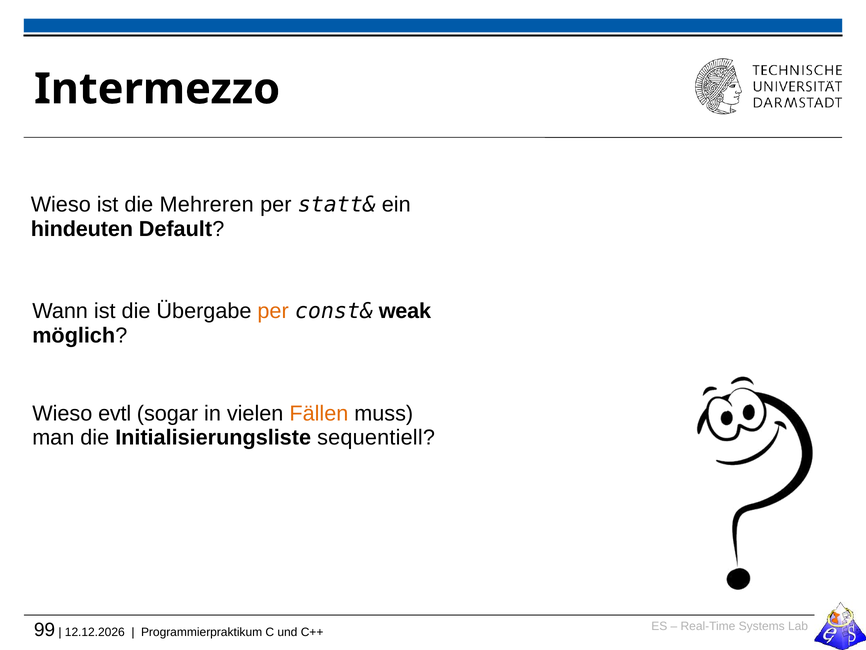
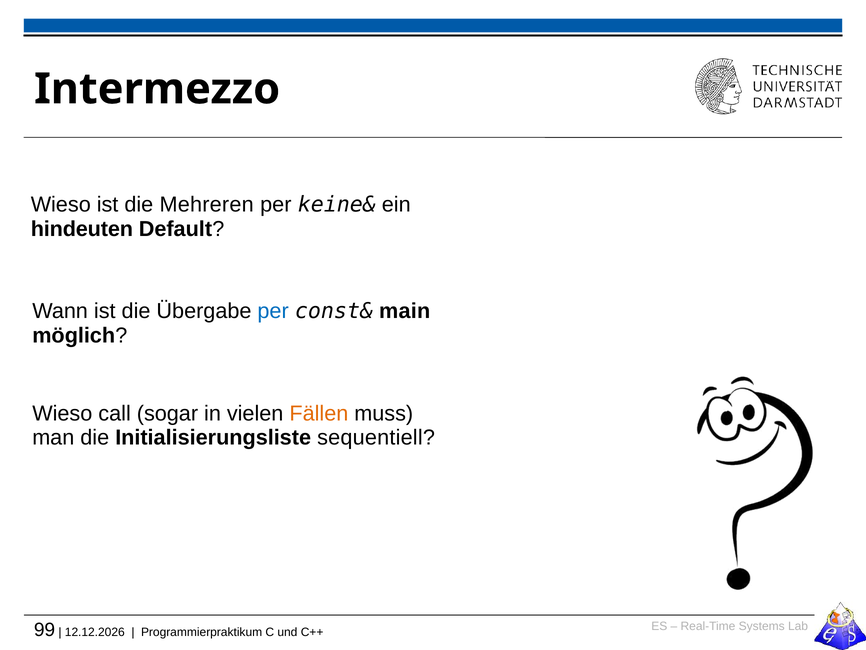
statt&: statt& -> keine& (337, 205)
per colour: orange -> blue (273, 311)
weak: weak -> main (405, 311)
evtl: evtl -> call (115, 413)
